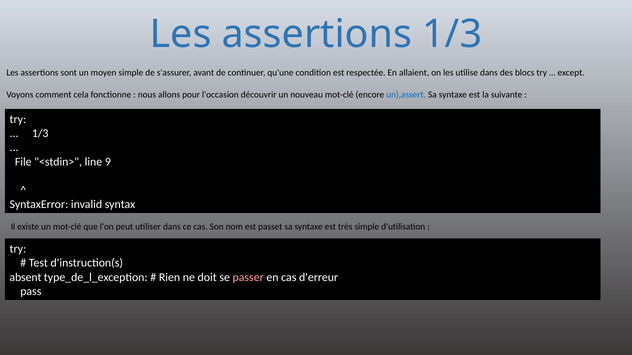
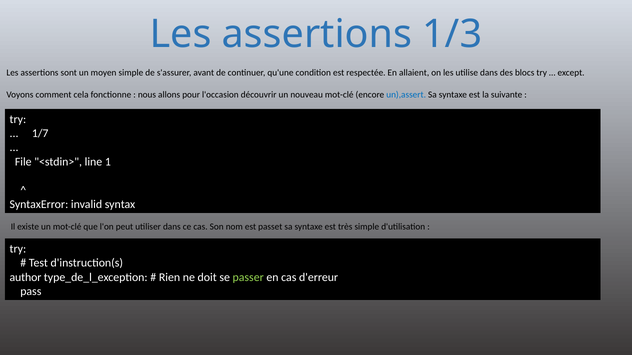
1/3: 1/3 -> 1/7 (40, 134)
9: 9 -> 1 (108, 162)
absent: absent -> author (25, 278)
passer colour: pink -> light green (248, 278)
